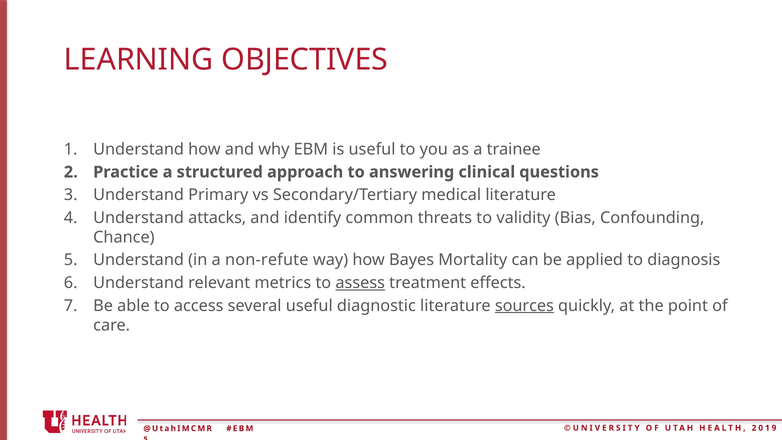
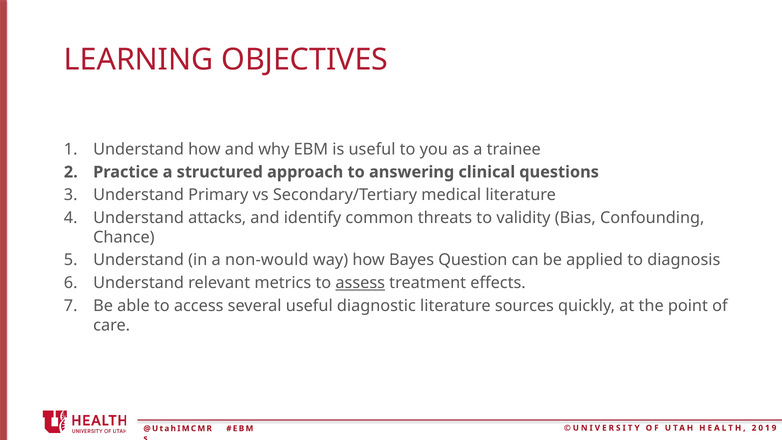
non-refute: non-refute -> non-would (267, 260)
Mortality: Mortality -> Question (473, 260)
sources underline: present -> none (524, 306)
